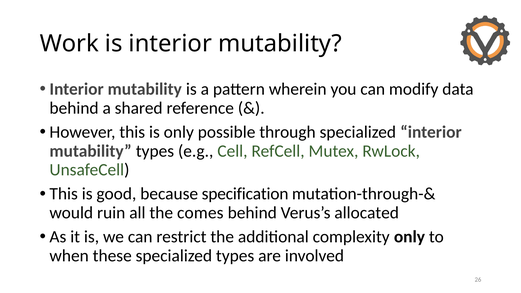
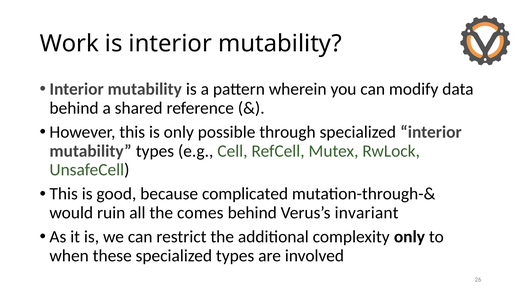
specification: specification -> complicated (245, 194)
allocated: allocated -> invariant (367, 213)
